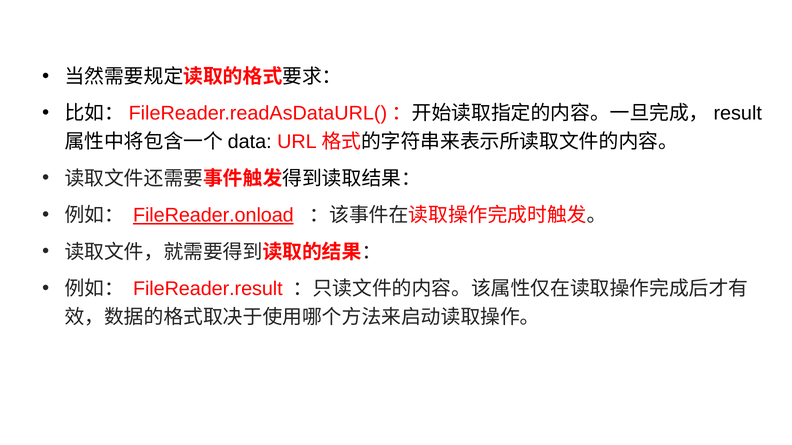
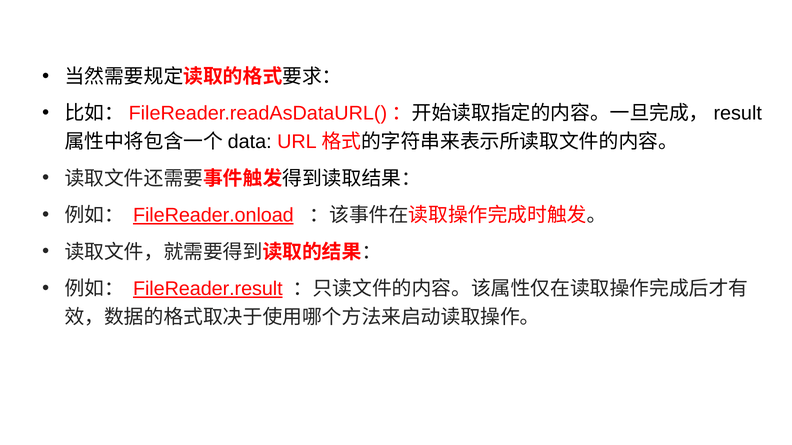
FileReader.result underline: none -> present (208, 289)
